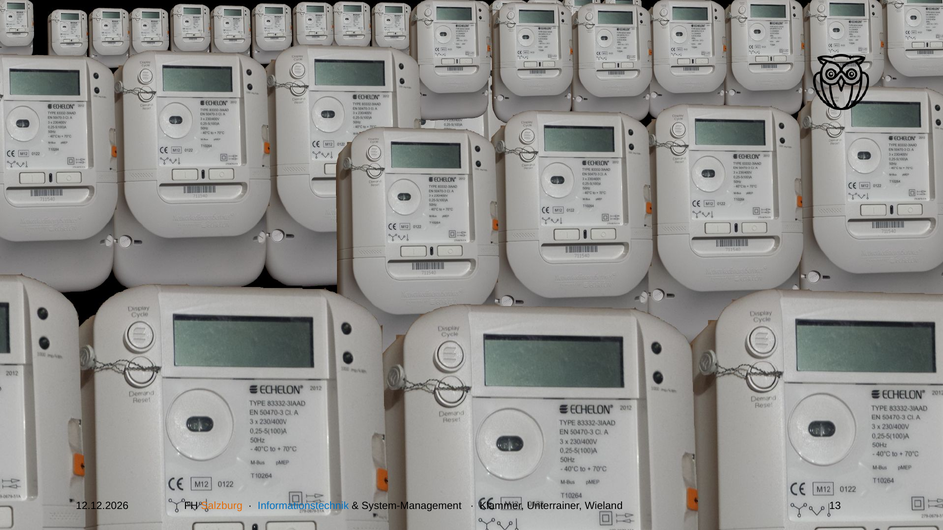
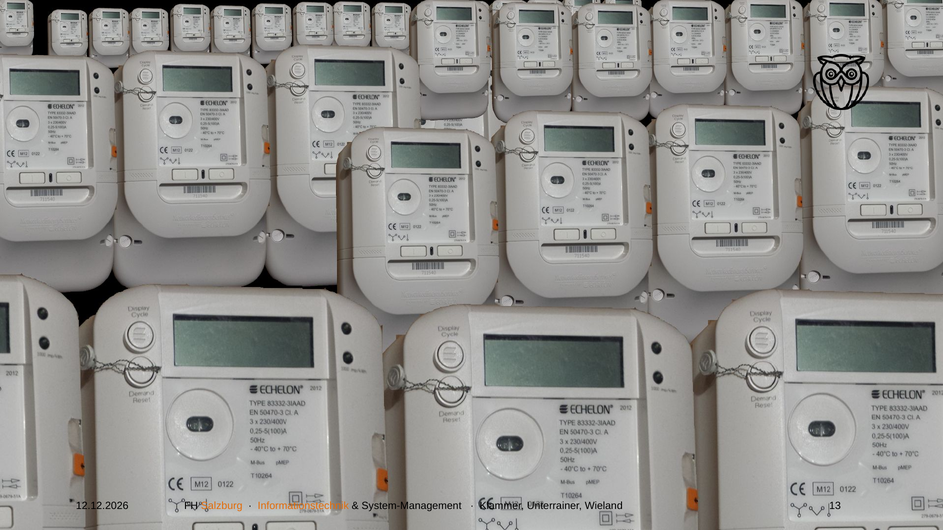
Informationstechnik colour: blue -> orange (303, 506)
